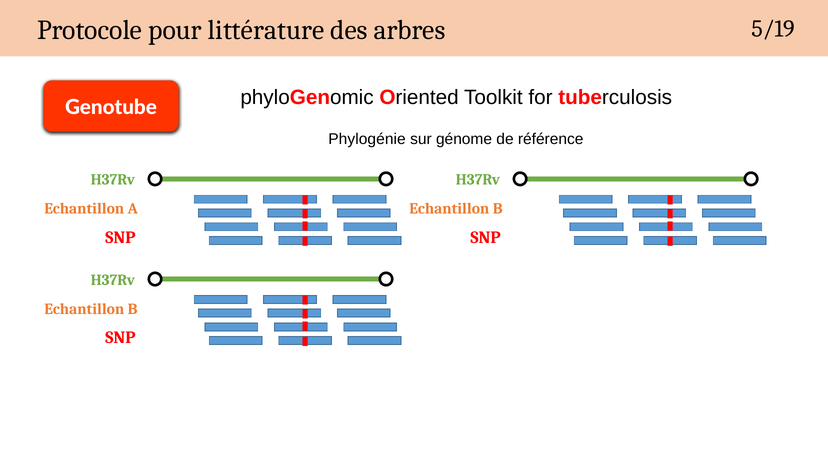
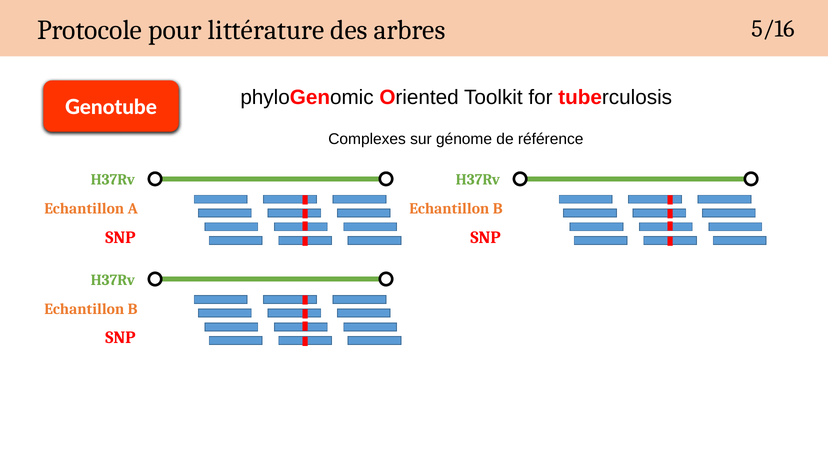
5/19: 5/19 -> 5/16 (773, 29)
Phylogénie: Phylogénie -> Complexes (367, 139)
